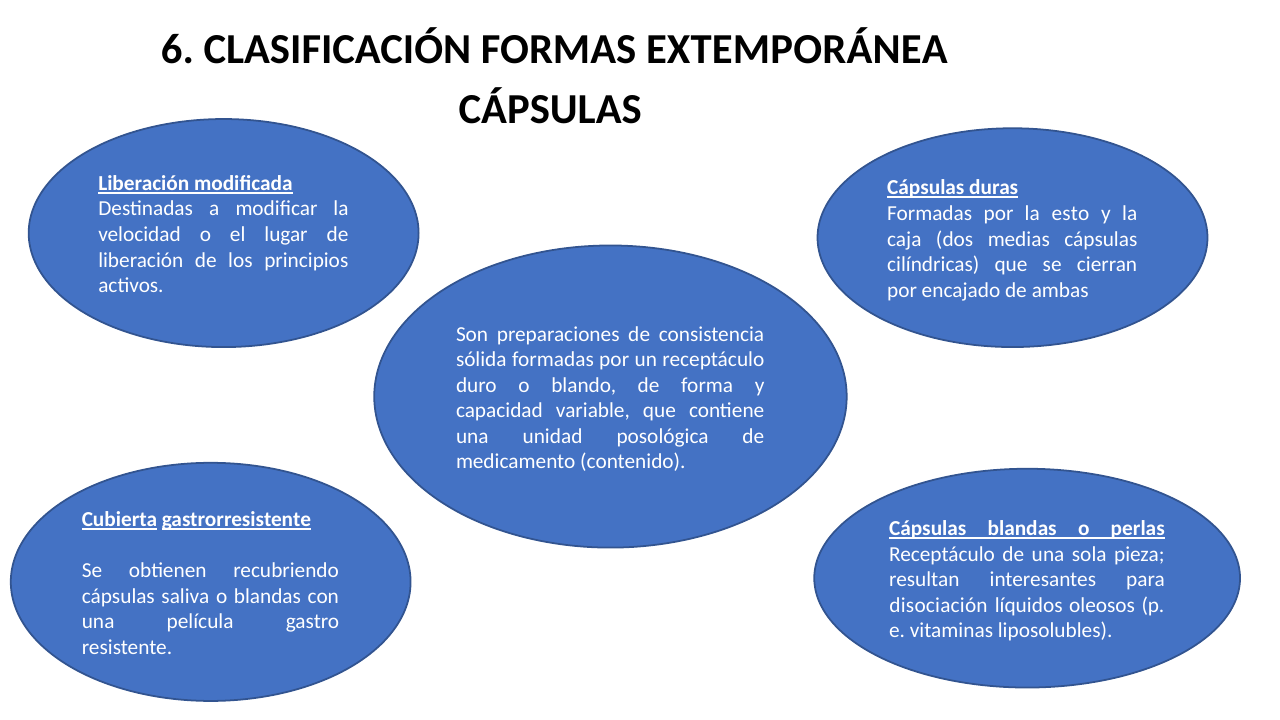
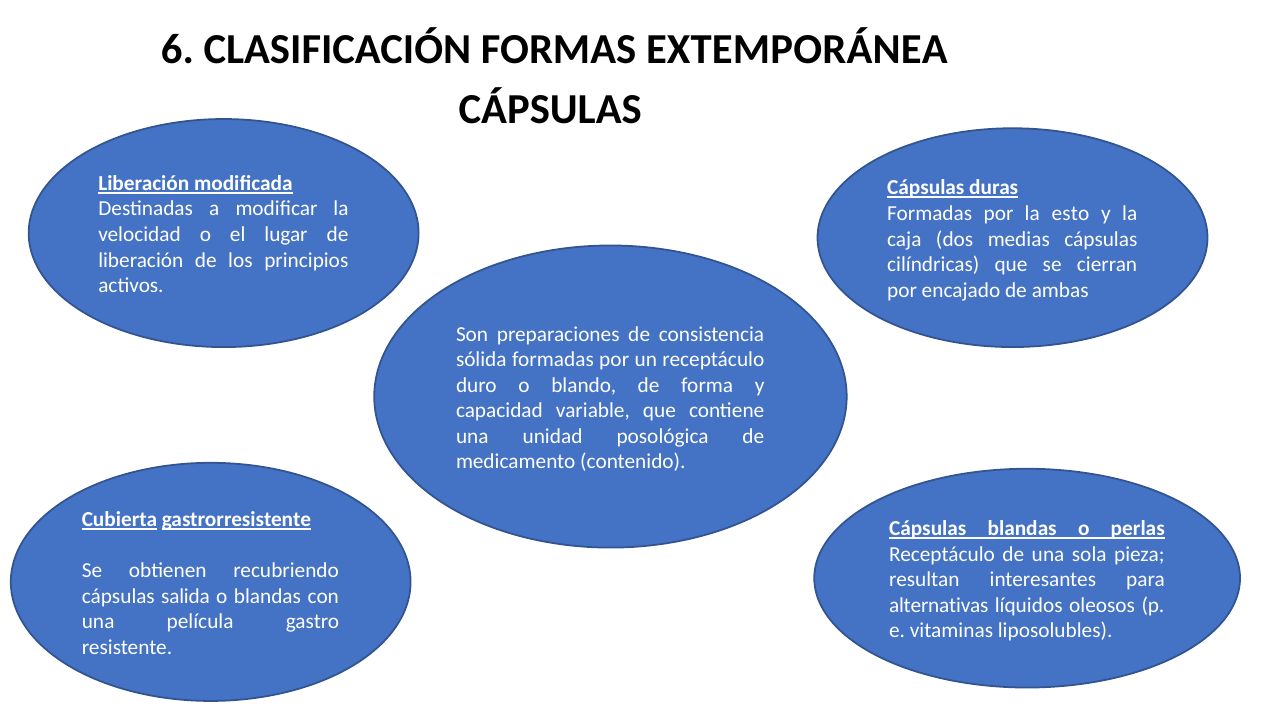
saliva: saliva -> salida (186, 596)
disociación: disociación -> alternativas (939, 605)
